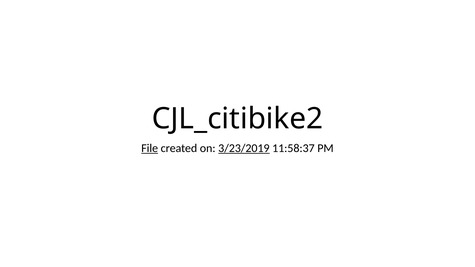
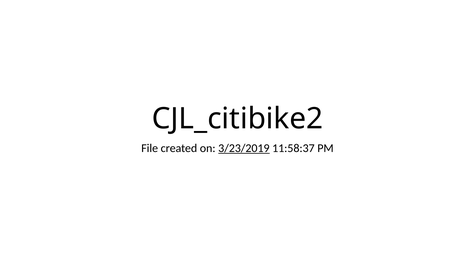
File underline: present -> none (150, 148)
